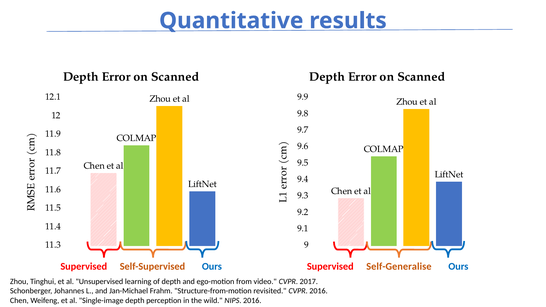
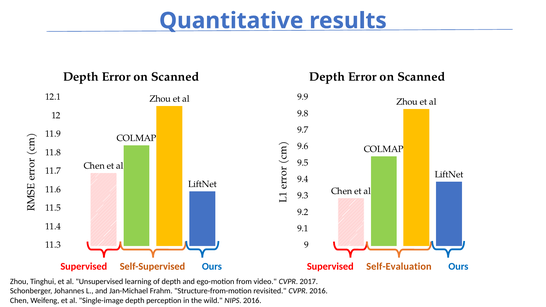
Self-Generalise: Self-Generalise -> Self-Evaluation (399, 267)
